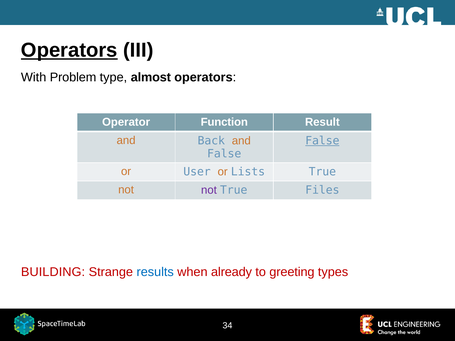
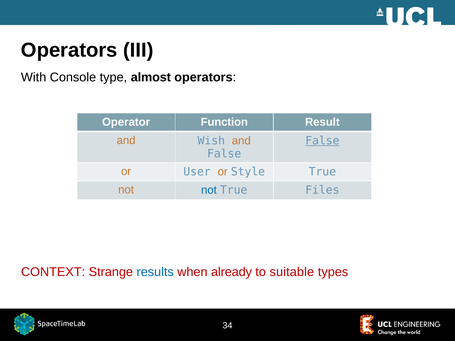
Operators underline: present -> none (69, 50)
Problem: Problem -> Console (73, 77)
Back: Back -> Wish (211, 141)
Lists: Lists -> Style (248, 172)
not colour: purple -> blue (209, 190)
BUILDING: BUILDING -> CONTEXT (53, 272)
greeting: greeting -> suitable (292, 272)
